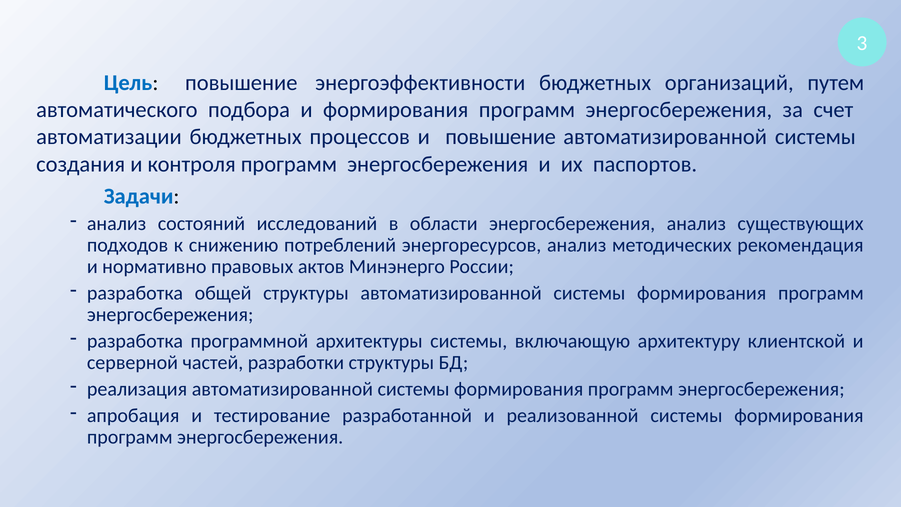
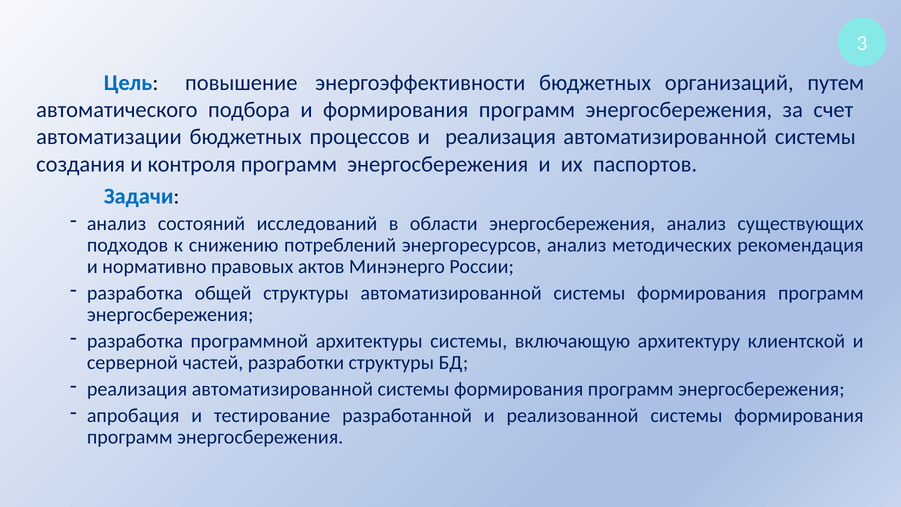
и повышение: повышение -> реализация (501, 137)
